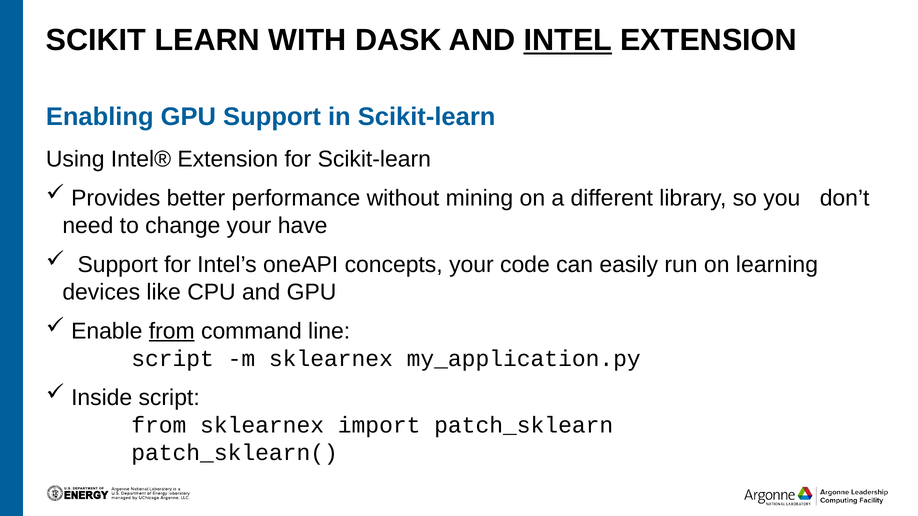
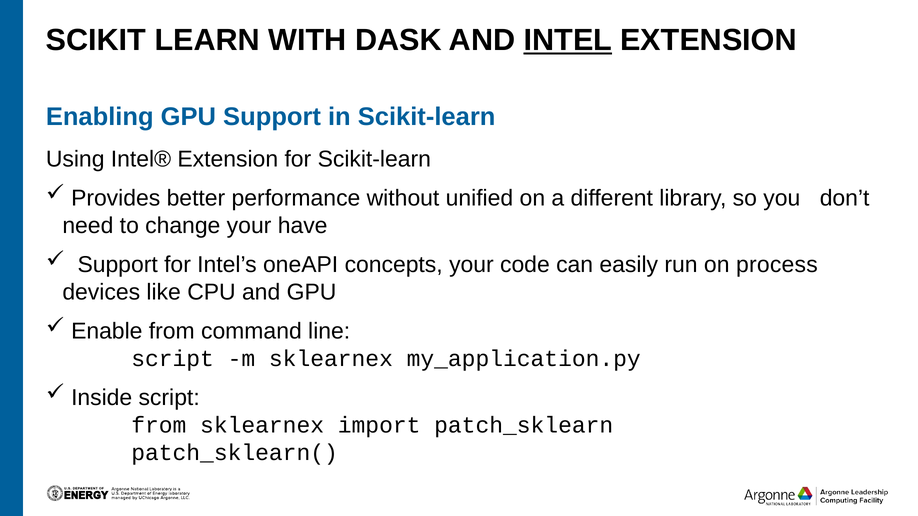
mining: mining -> unified (479, 198)
learning: learning -> process (777, 265)
from underline: present -> none (172, 331)
